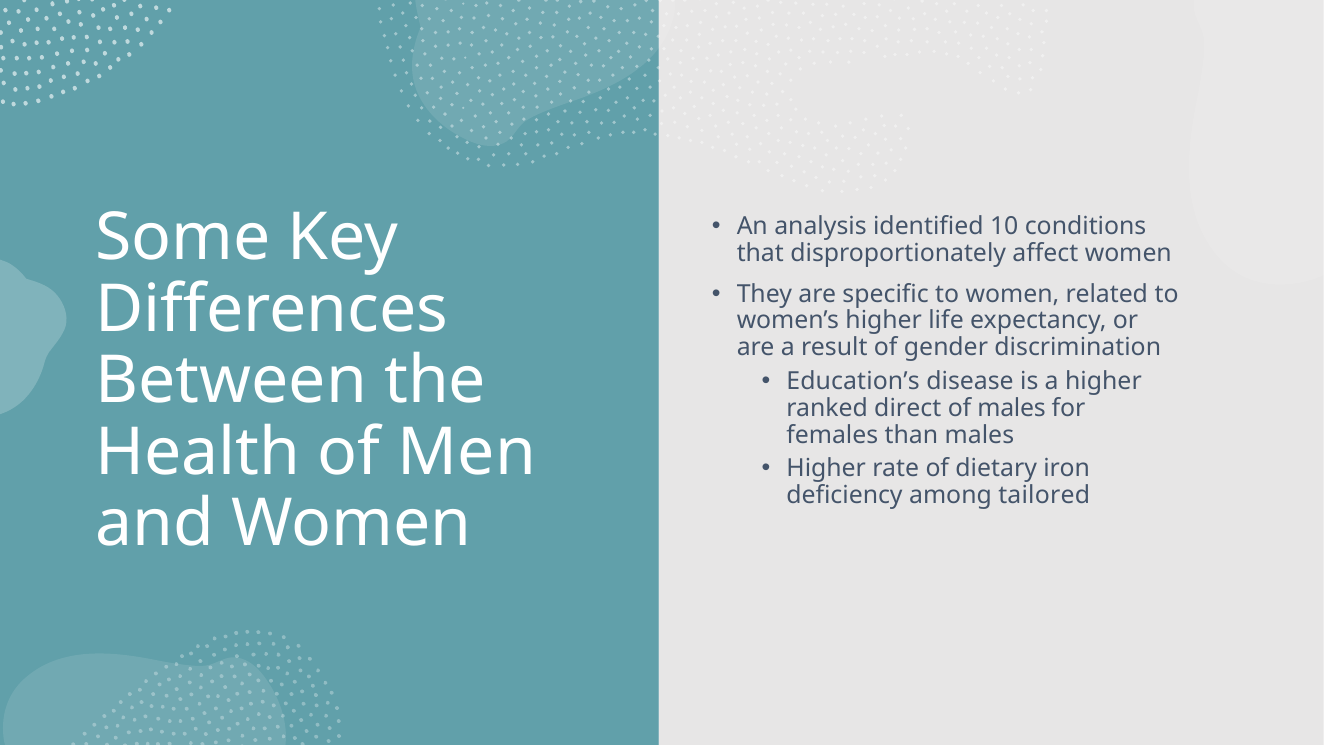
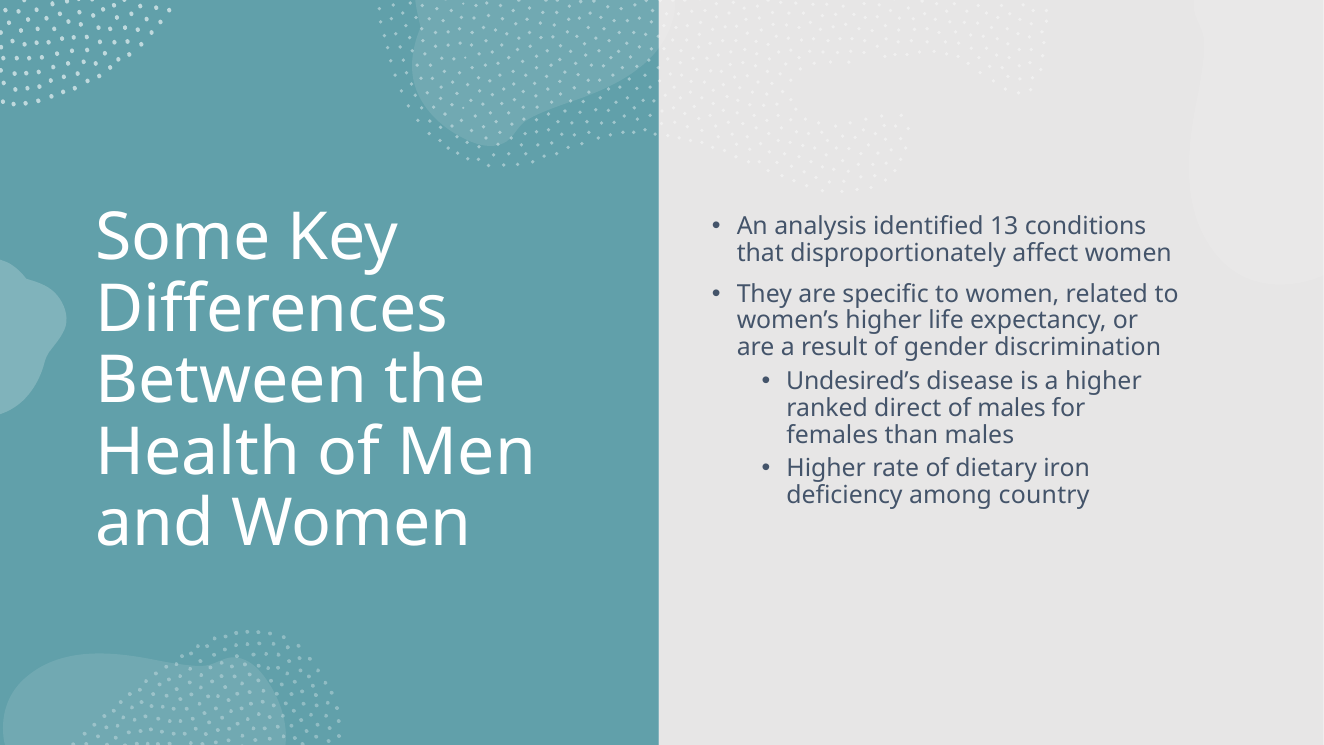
10: 10 -> 13 (1004, 226)
Education’s: Education’s -> Undesired’s (853, 381)
tailored: tailored -> country (1044, 495)
